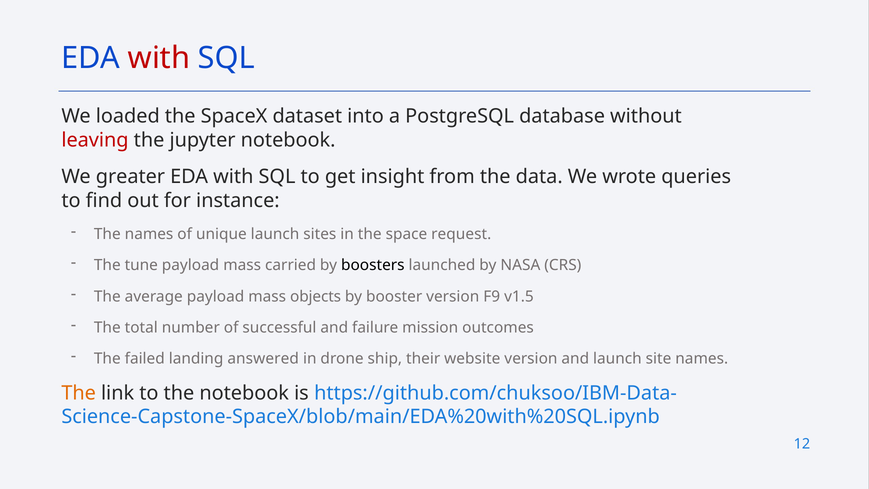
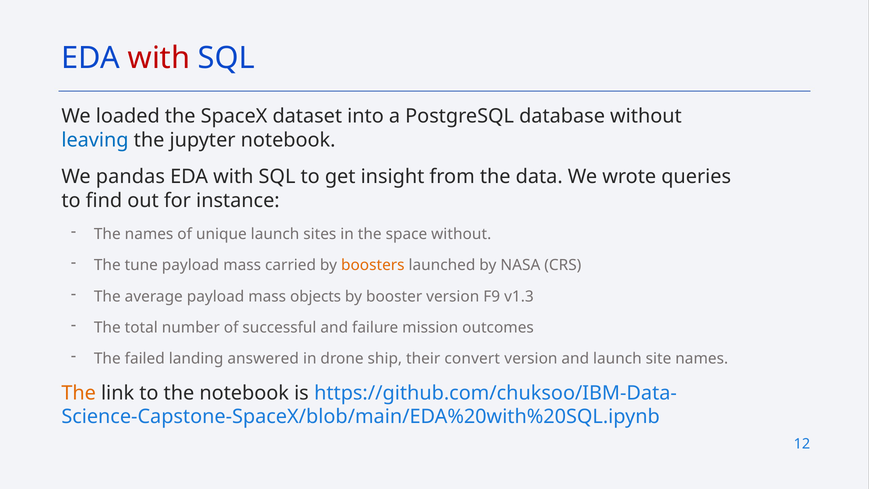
leaving colour: red -> blue (95, 140)
greater: greater -> pandas (130, 177)
space request: request -> without (461, 234)
boosters colour: black -> orange (373, 265)
v1.5: v1.5 -> v1.3 (519, 296)
website: website -> convert (472, 359)
